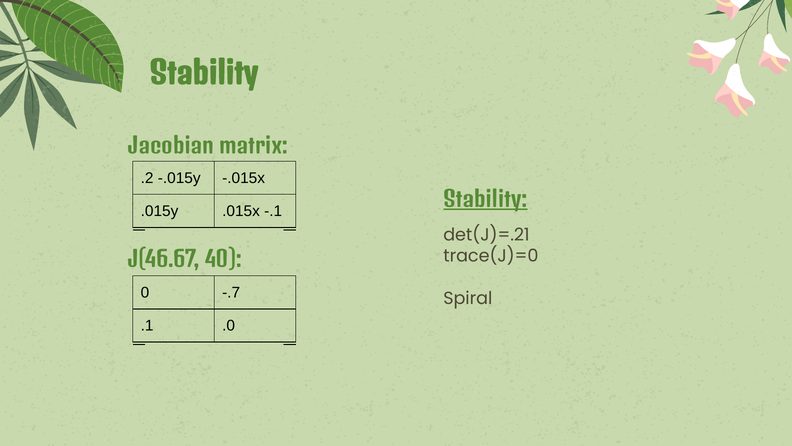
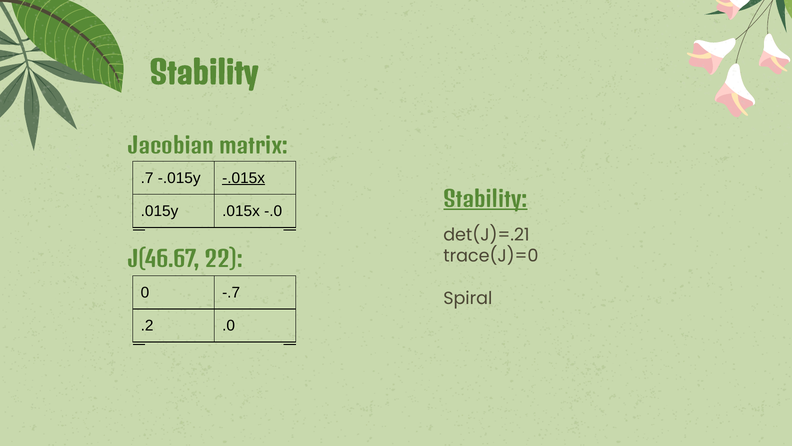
.2: .2 -> .7 (147, 178)
-.015x underline: none -> present (244, 178)
-.1: -.1 -> -.0 (273, 211)
40: 40 -> 22 (224, 260)
.1: .1 -> .2 (147, 325)
